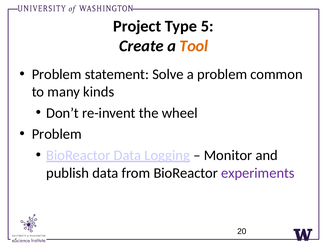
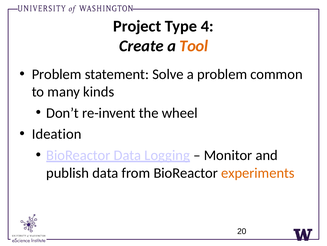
5: 5 -> 4 (207, 26)
Problem: Problem -> Ideation (57, 134)
experiments colour: purple -> orange (258, 173)
